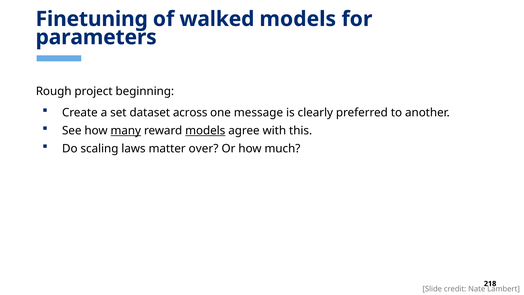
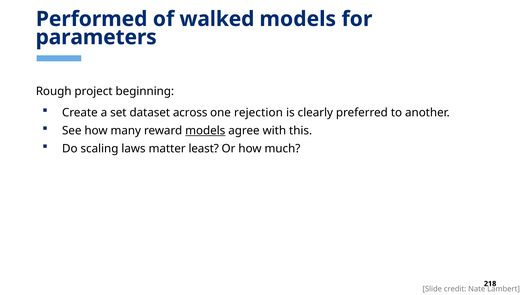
Finetuning: Finetuning -> Performed (92, 19)
message: message -> rejection (258, 112)
many underline: present -> none (126, 130)
over: over -> least (204, 148)
